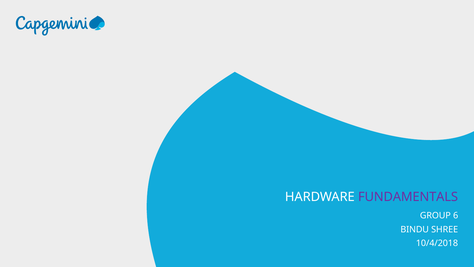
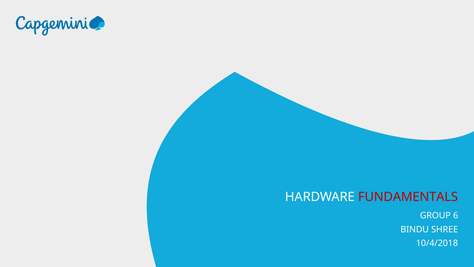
FUNDAMENTALS colour: purple -> red (408, 197)
